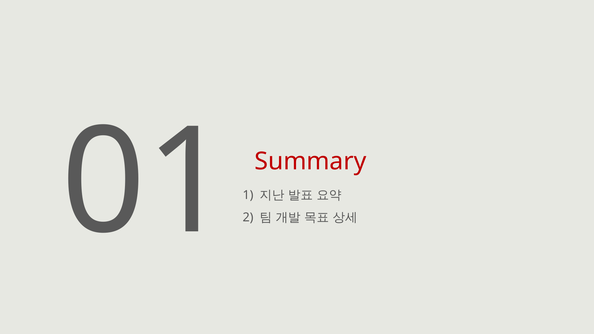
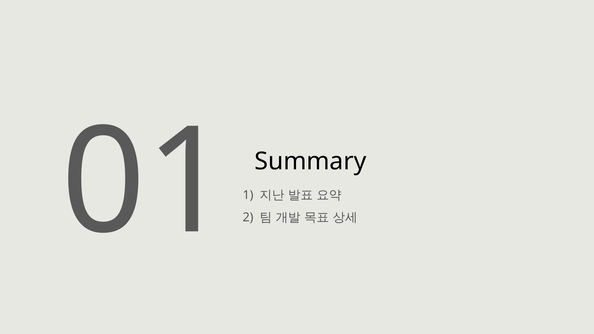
Summary colour: red -> black (310, 162)
